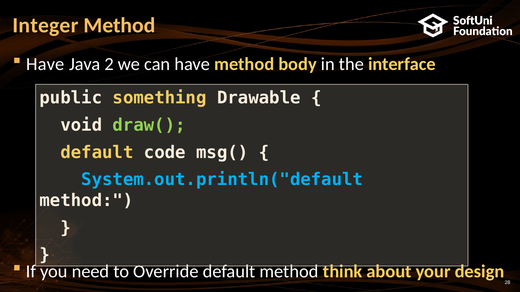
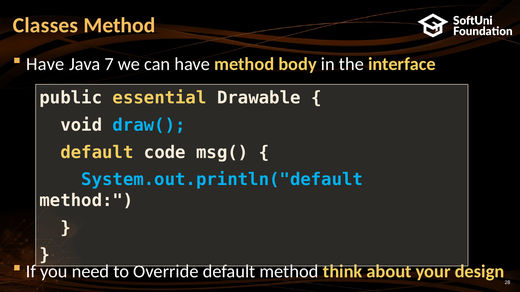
Integer: Integer -> Classes (46, 25)
2: 2 -> 7 (109, 64)
something: something -> essential (160, 98)
draw( colour: light green -> light blue (149, 125)
